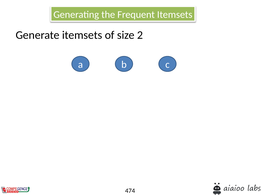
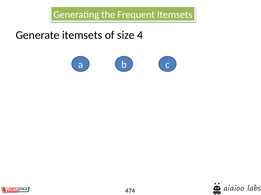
2: 2 -> 4 (140, 35)
